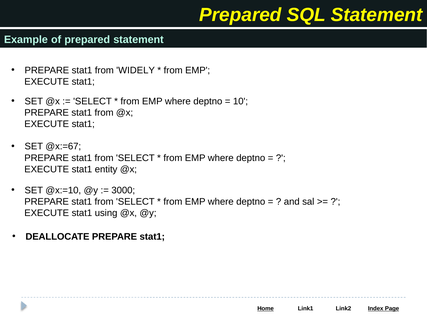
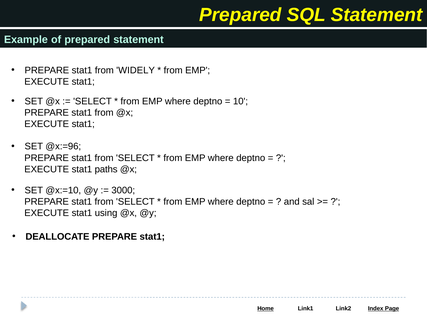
@x:=67: @x:=67 -> @x:=96 (63, 146)
entity: entity -> paths (106, 169)
